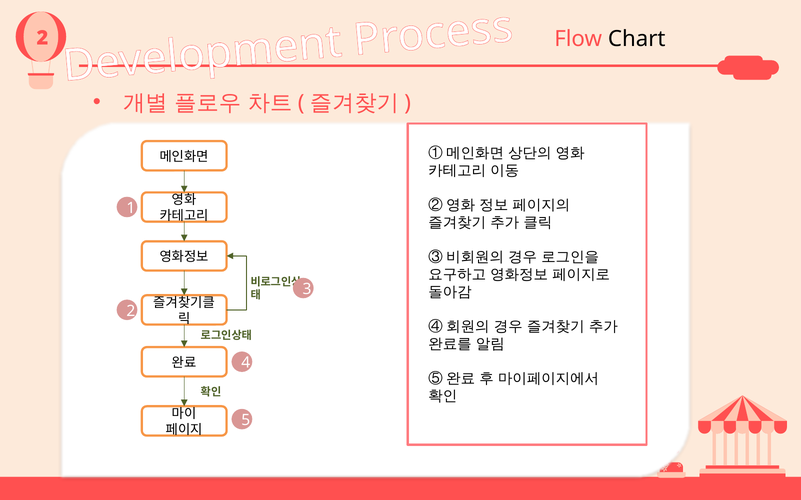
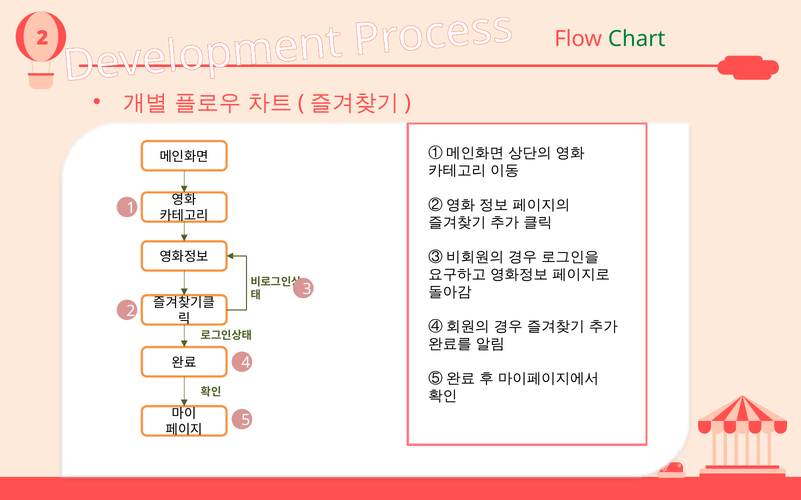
Chart colour: black -> green (637, 39)
